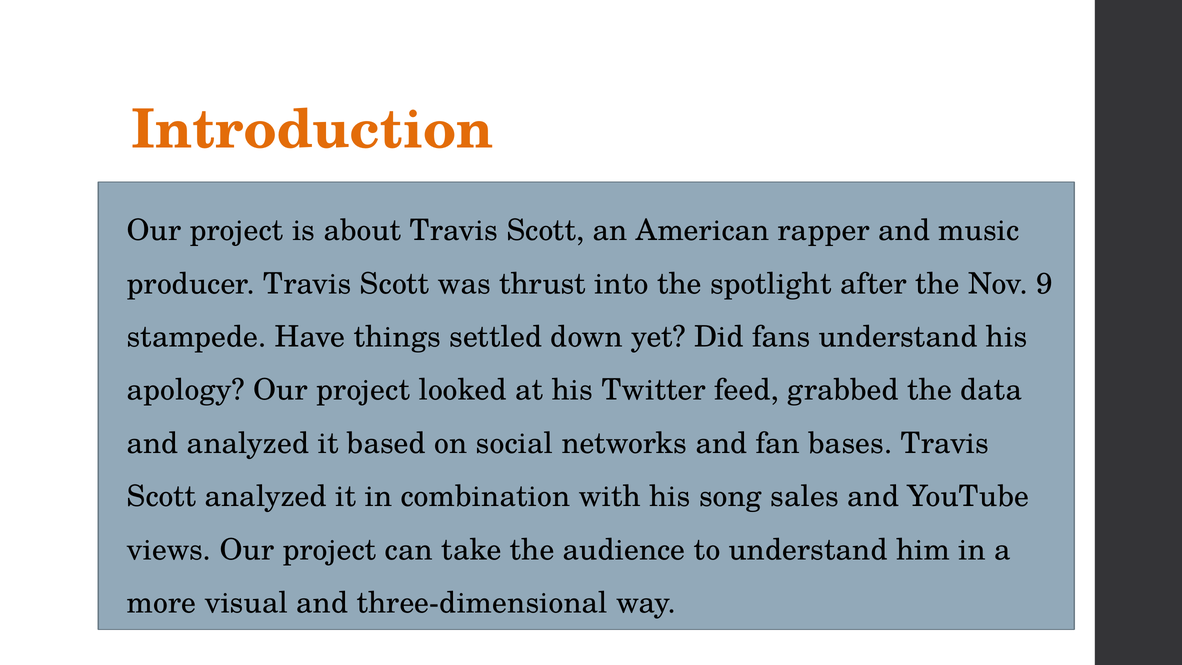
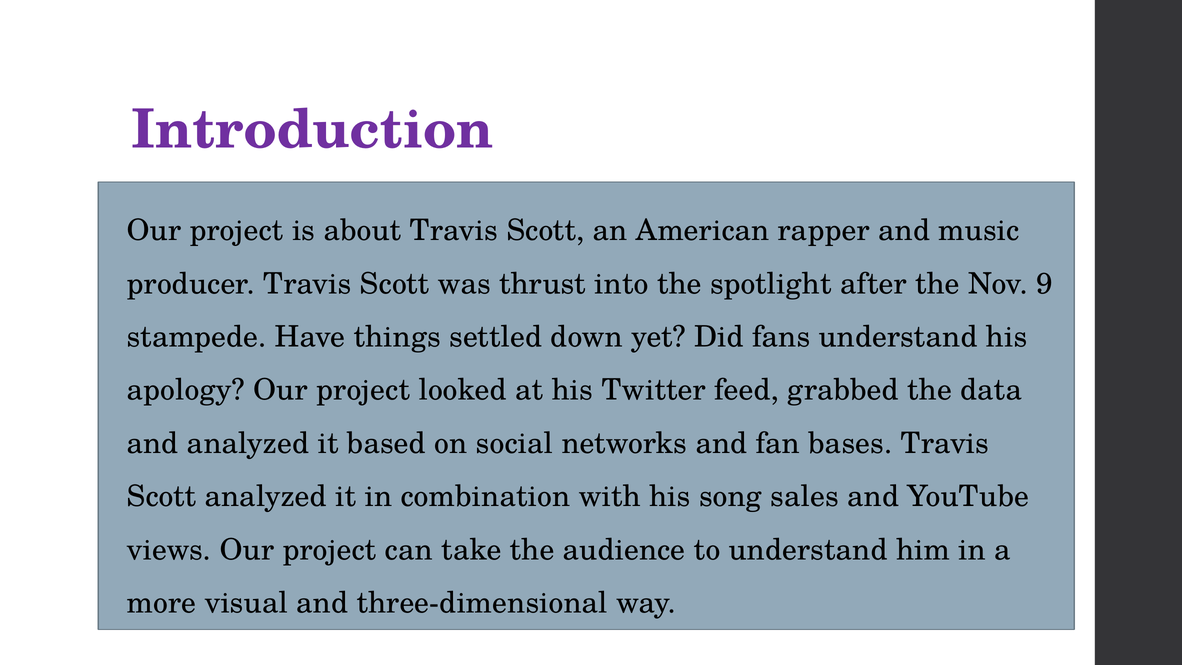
Introduction colour: orange -> purple (312, 130)
